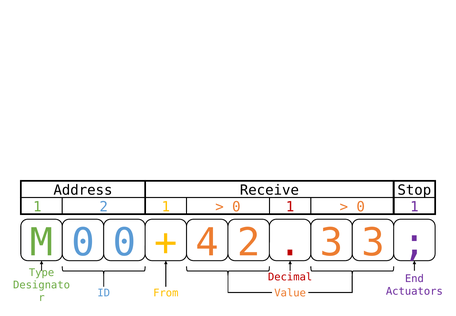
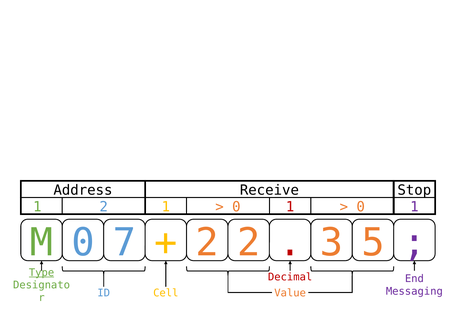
0 0: 0 -> 7 (124, 242)
4: 4 -> 2 (207, 242)
3 3: 3 -> 5 (373, 242)
Type underline: none -> present (42, 272)
Actuators: Actuators -> Messaging (414, 291)
From: From -> Cell (166, 293)
